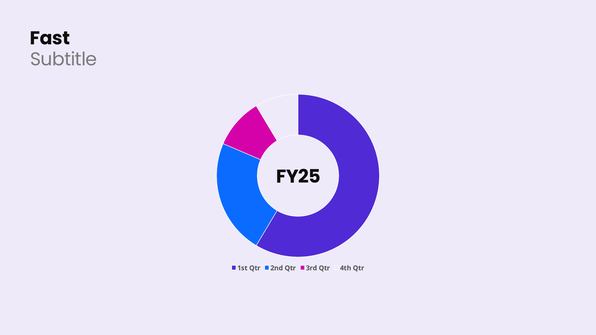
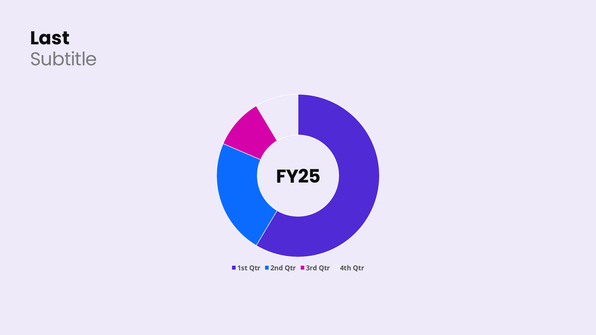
Fast: Fast -> Last (50, 38)
